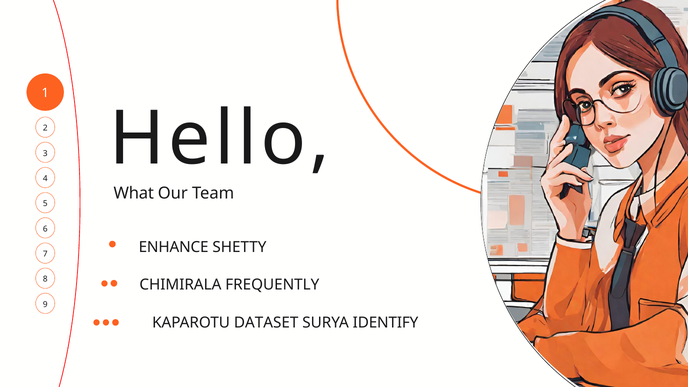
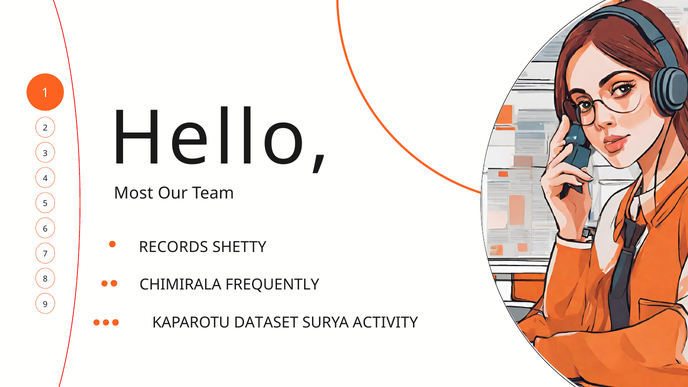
What: What -> Most (134, 193)
ENHANCE: ENHANCE -> RECORDS (173, 247)
IDENTIFY: IDENTIFY -> ACTIVITY (385, 323)
